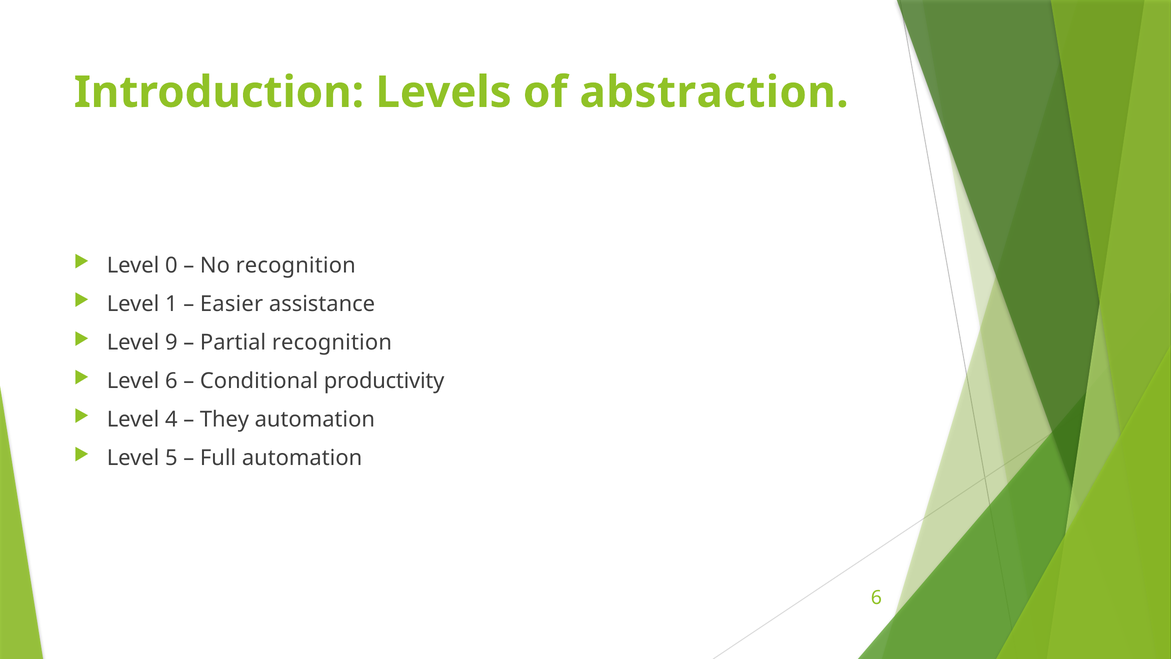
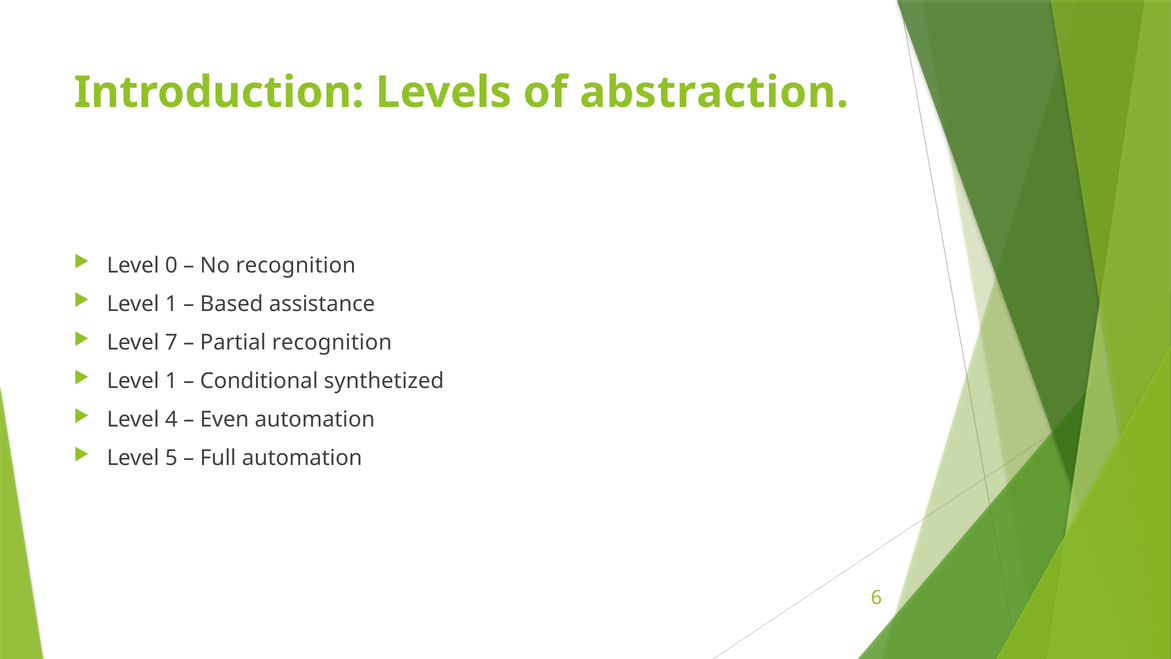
Easier: Easier -> Based (232, 304)
9: 9 -> 7 (171, 342)
6: 6 -> 1 (171, 381)
productivity: productivity -> synthetized (384, 381)
They: They -> Even (225, 419)
